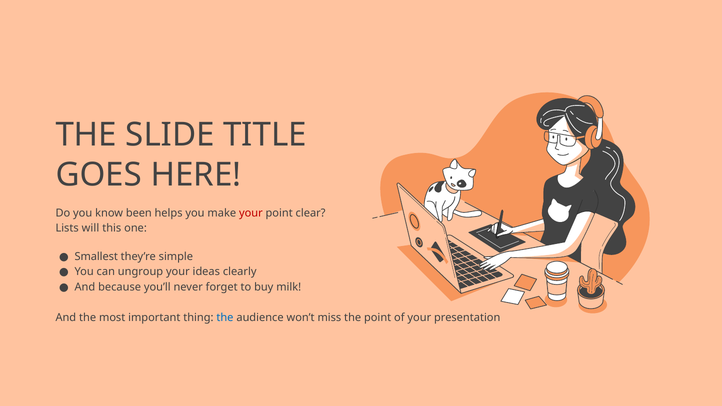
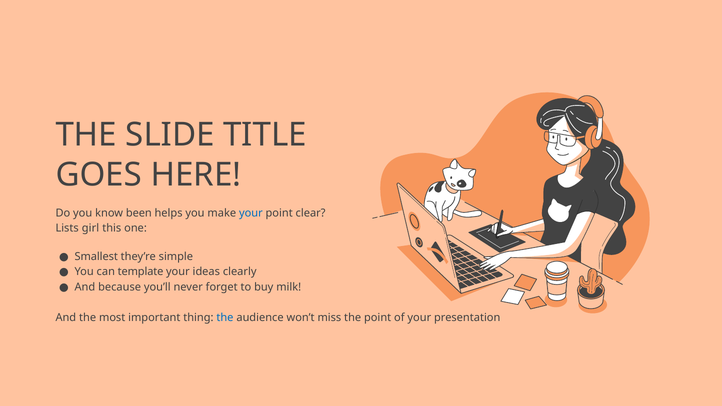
your colour: red -> blue (251, 213)
will: will -> girl (90, 228)
ungroup: ungroup -> template (141, 272)
